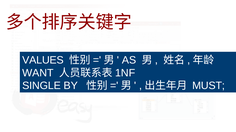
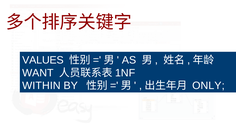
SINGLE: SINGLE -> WITHIN (41, 86)
MUST: MUST -> ONLY (208, 86)
